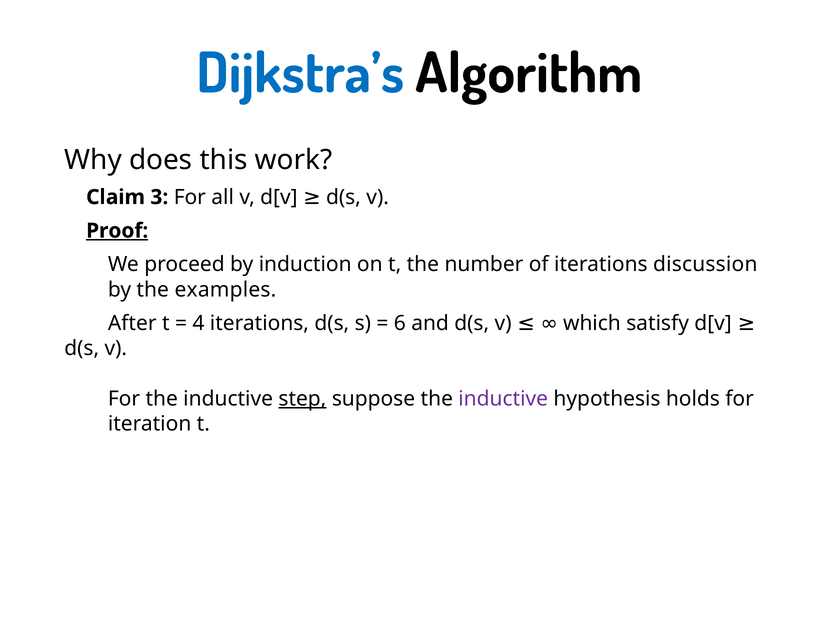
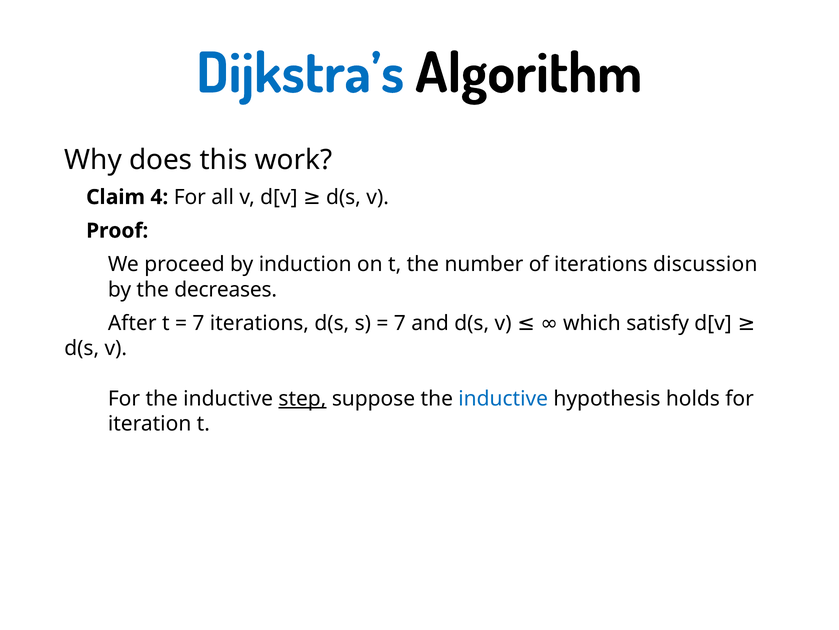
3: 3 -> 4 (159, 197)
Proof underline: present -> none (117, 231)
examples: examples -> decreases (226, 289)
4: 4 -> 7 (198, 323)
6: 6 -> 7 (400, 323)
inductive colour: purple -> blue (503, 398)
